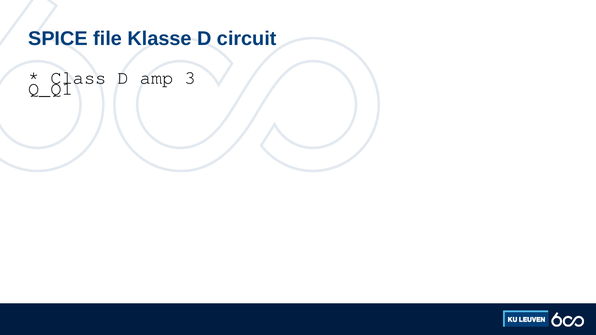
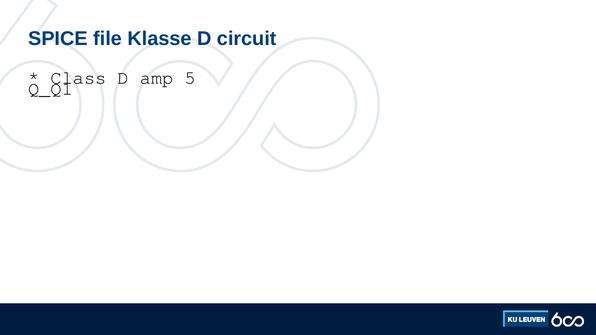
3: 3 -> 5 (190, 78)
